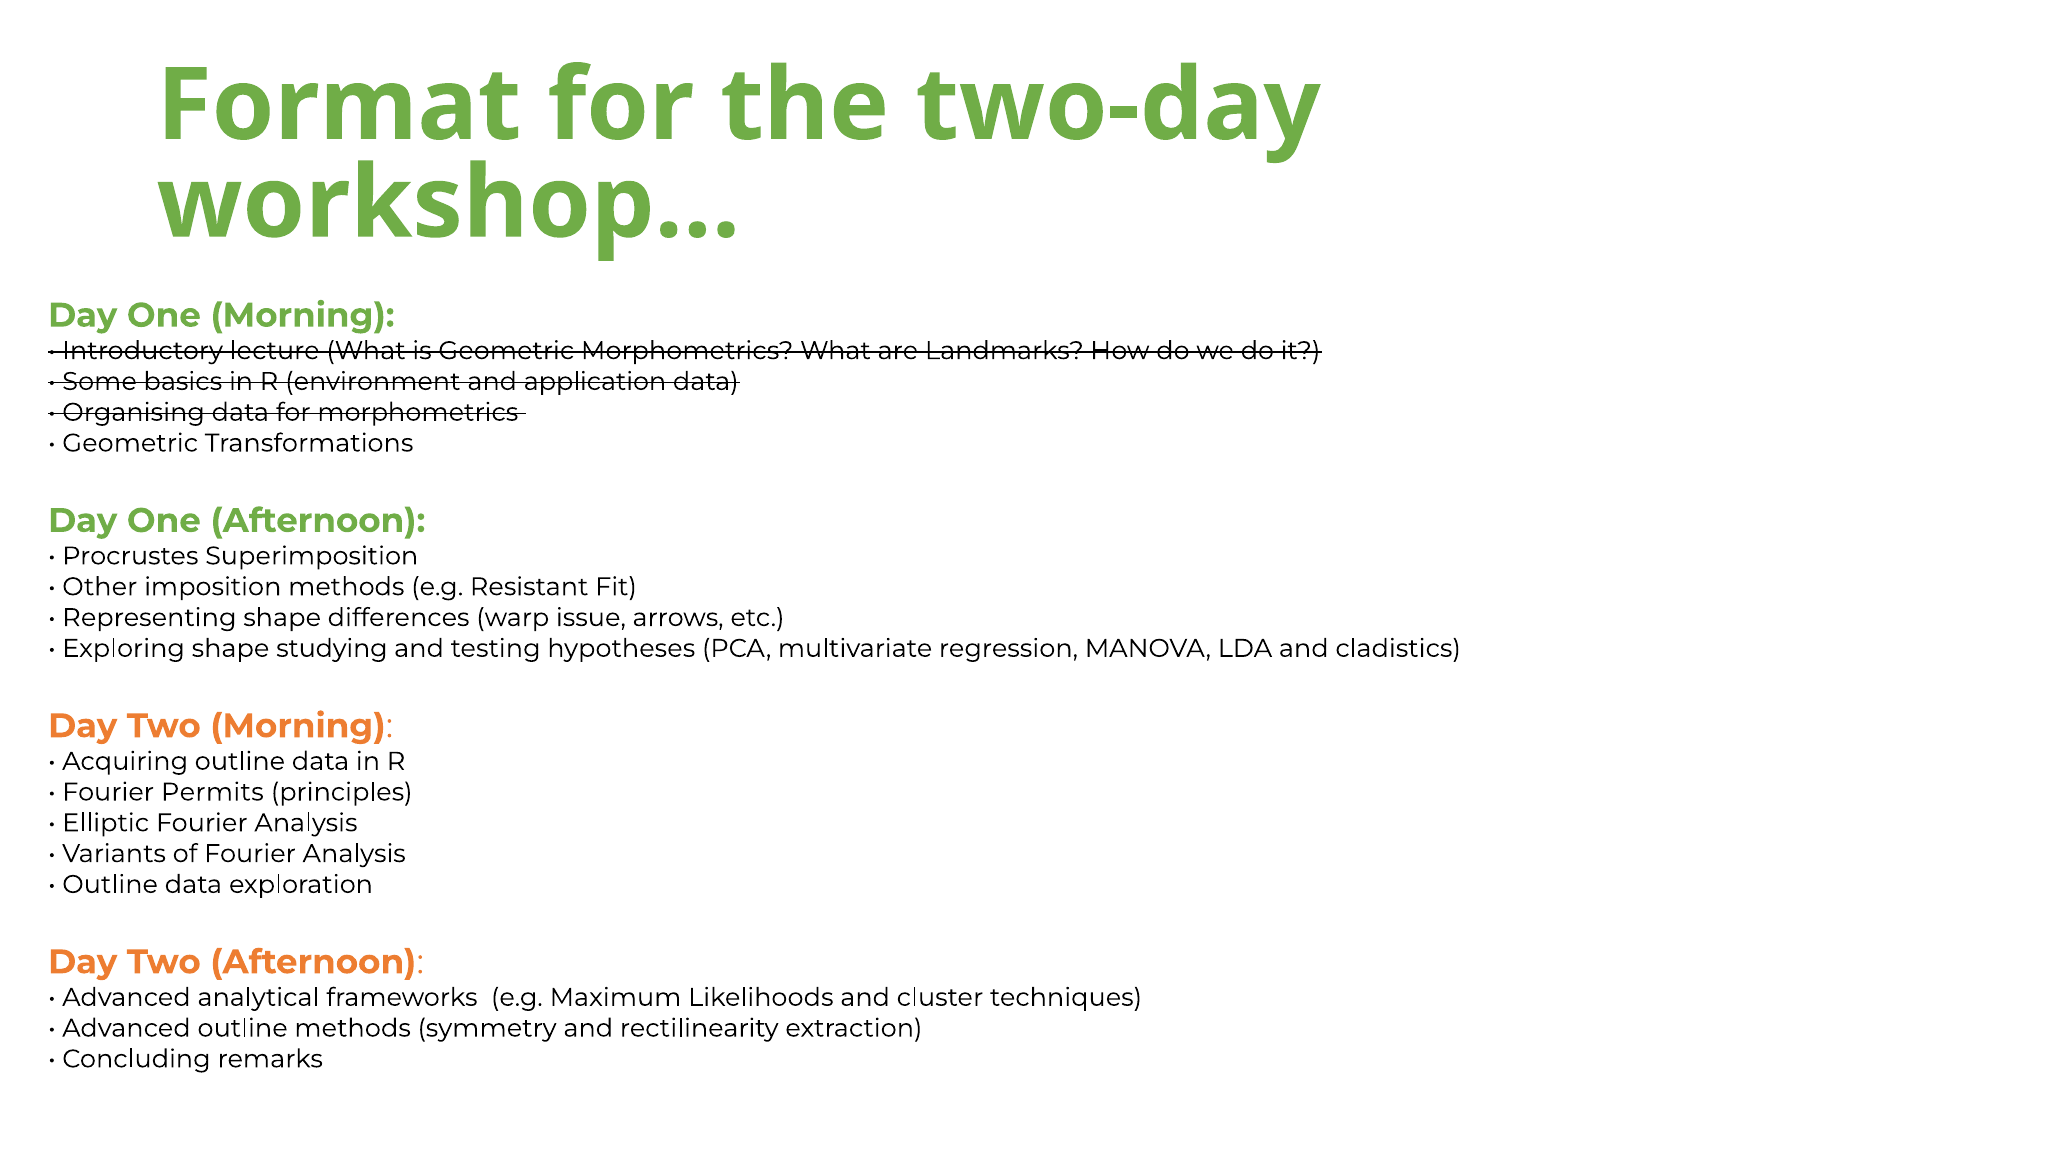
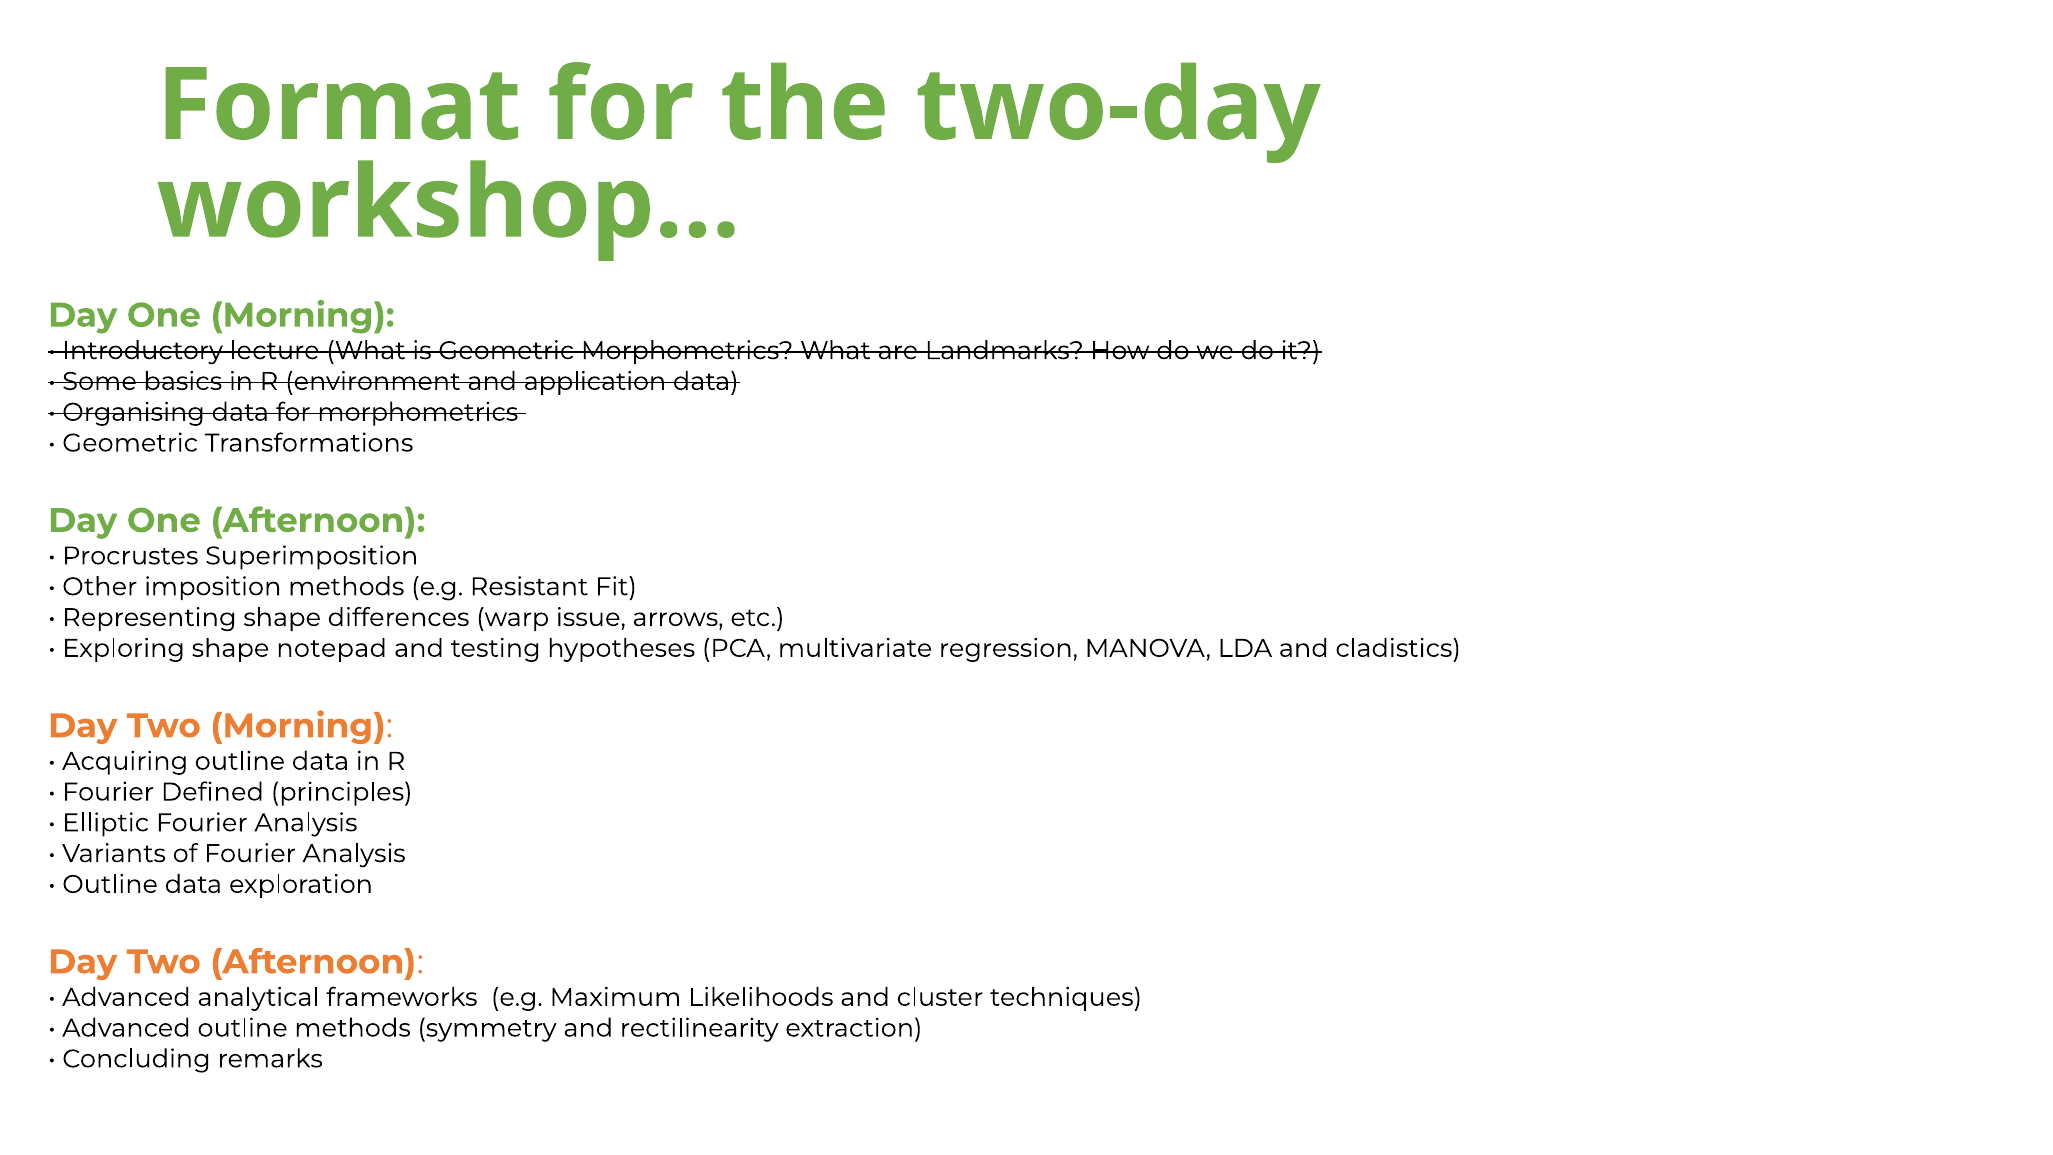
studying: studying -> notepad (332, 648)
Permits: Permits -> Defined (212, 792)
